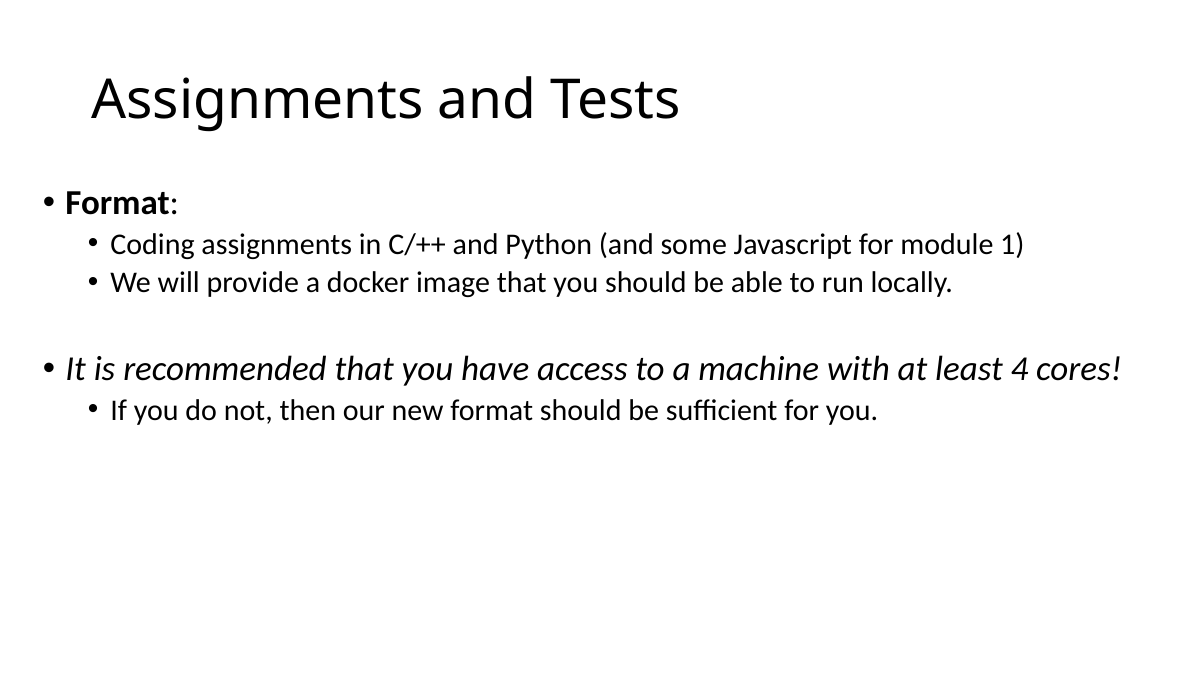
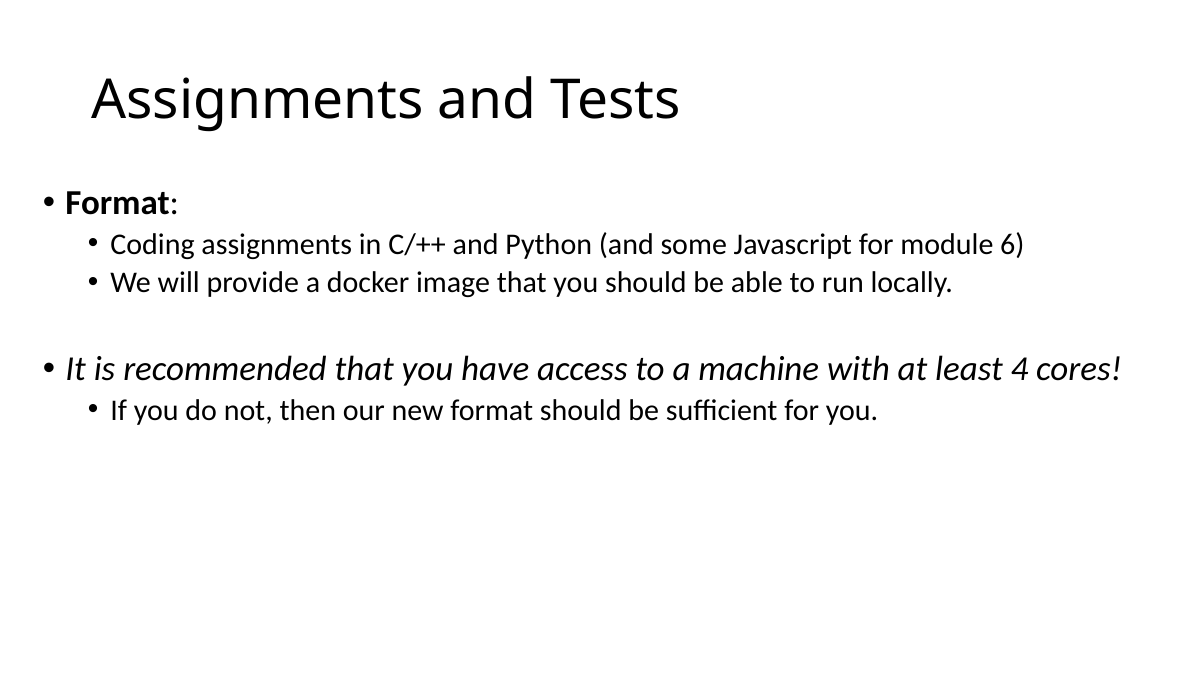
1: 1 -> 6 (1012, 244)
